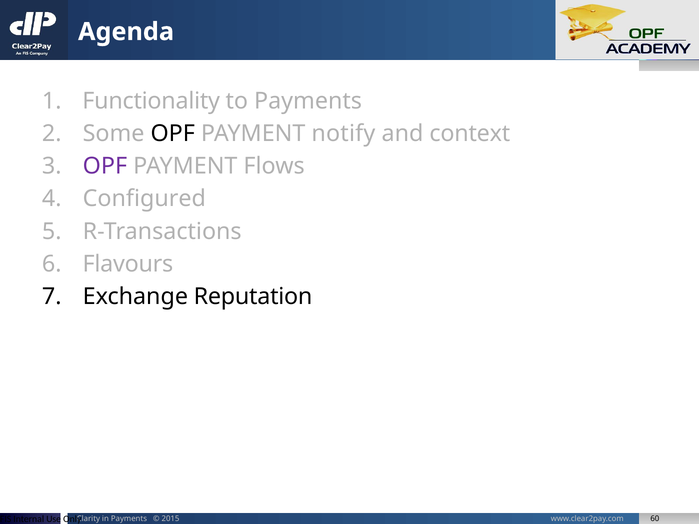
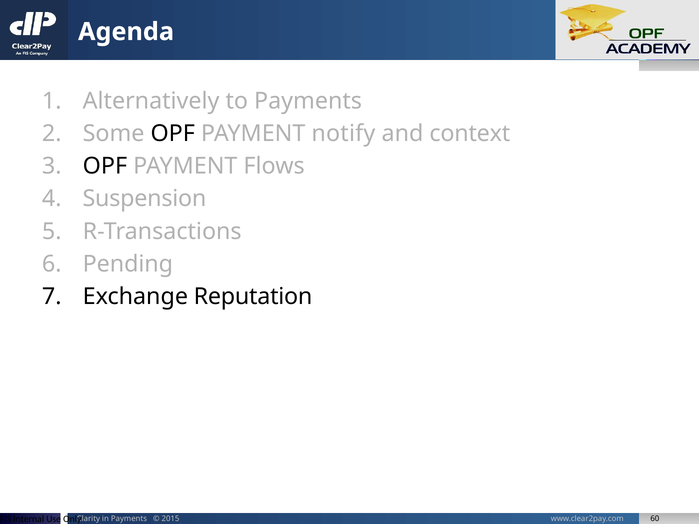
Functionality: Functionality -> Alternatively (151, 101)
OPF colour: purple -> black (105, 166)
Configured: Configured -> Suspension (144, 199)
Flavours: Flavours -> Pending (128, 264)
